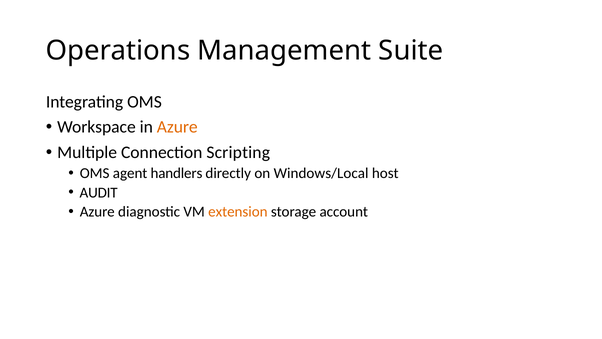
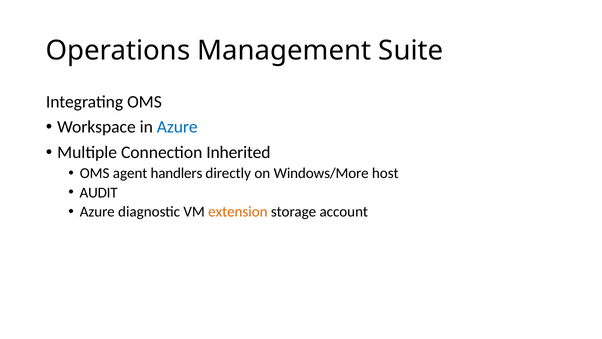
Azure colour: orange -> blue (177, 127)
Scripting: Scripting -> Inherited (238, 152)
Windows/Local: Windows/Local -> Windows/More (321, 173)
